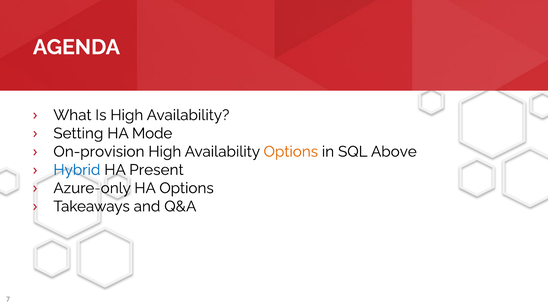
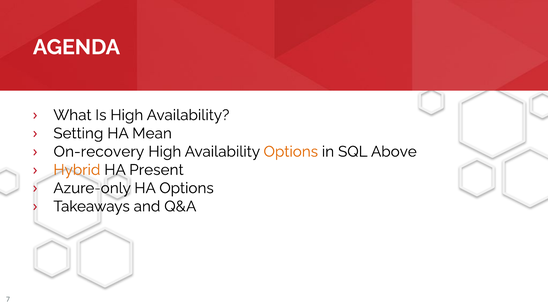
Mode: Mode -> Mean (152, 133)
On-provision: On-provision -> On-recovery (99, 152)
Hybrid colour: blue -> orange (77, 170)
